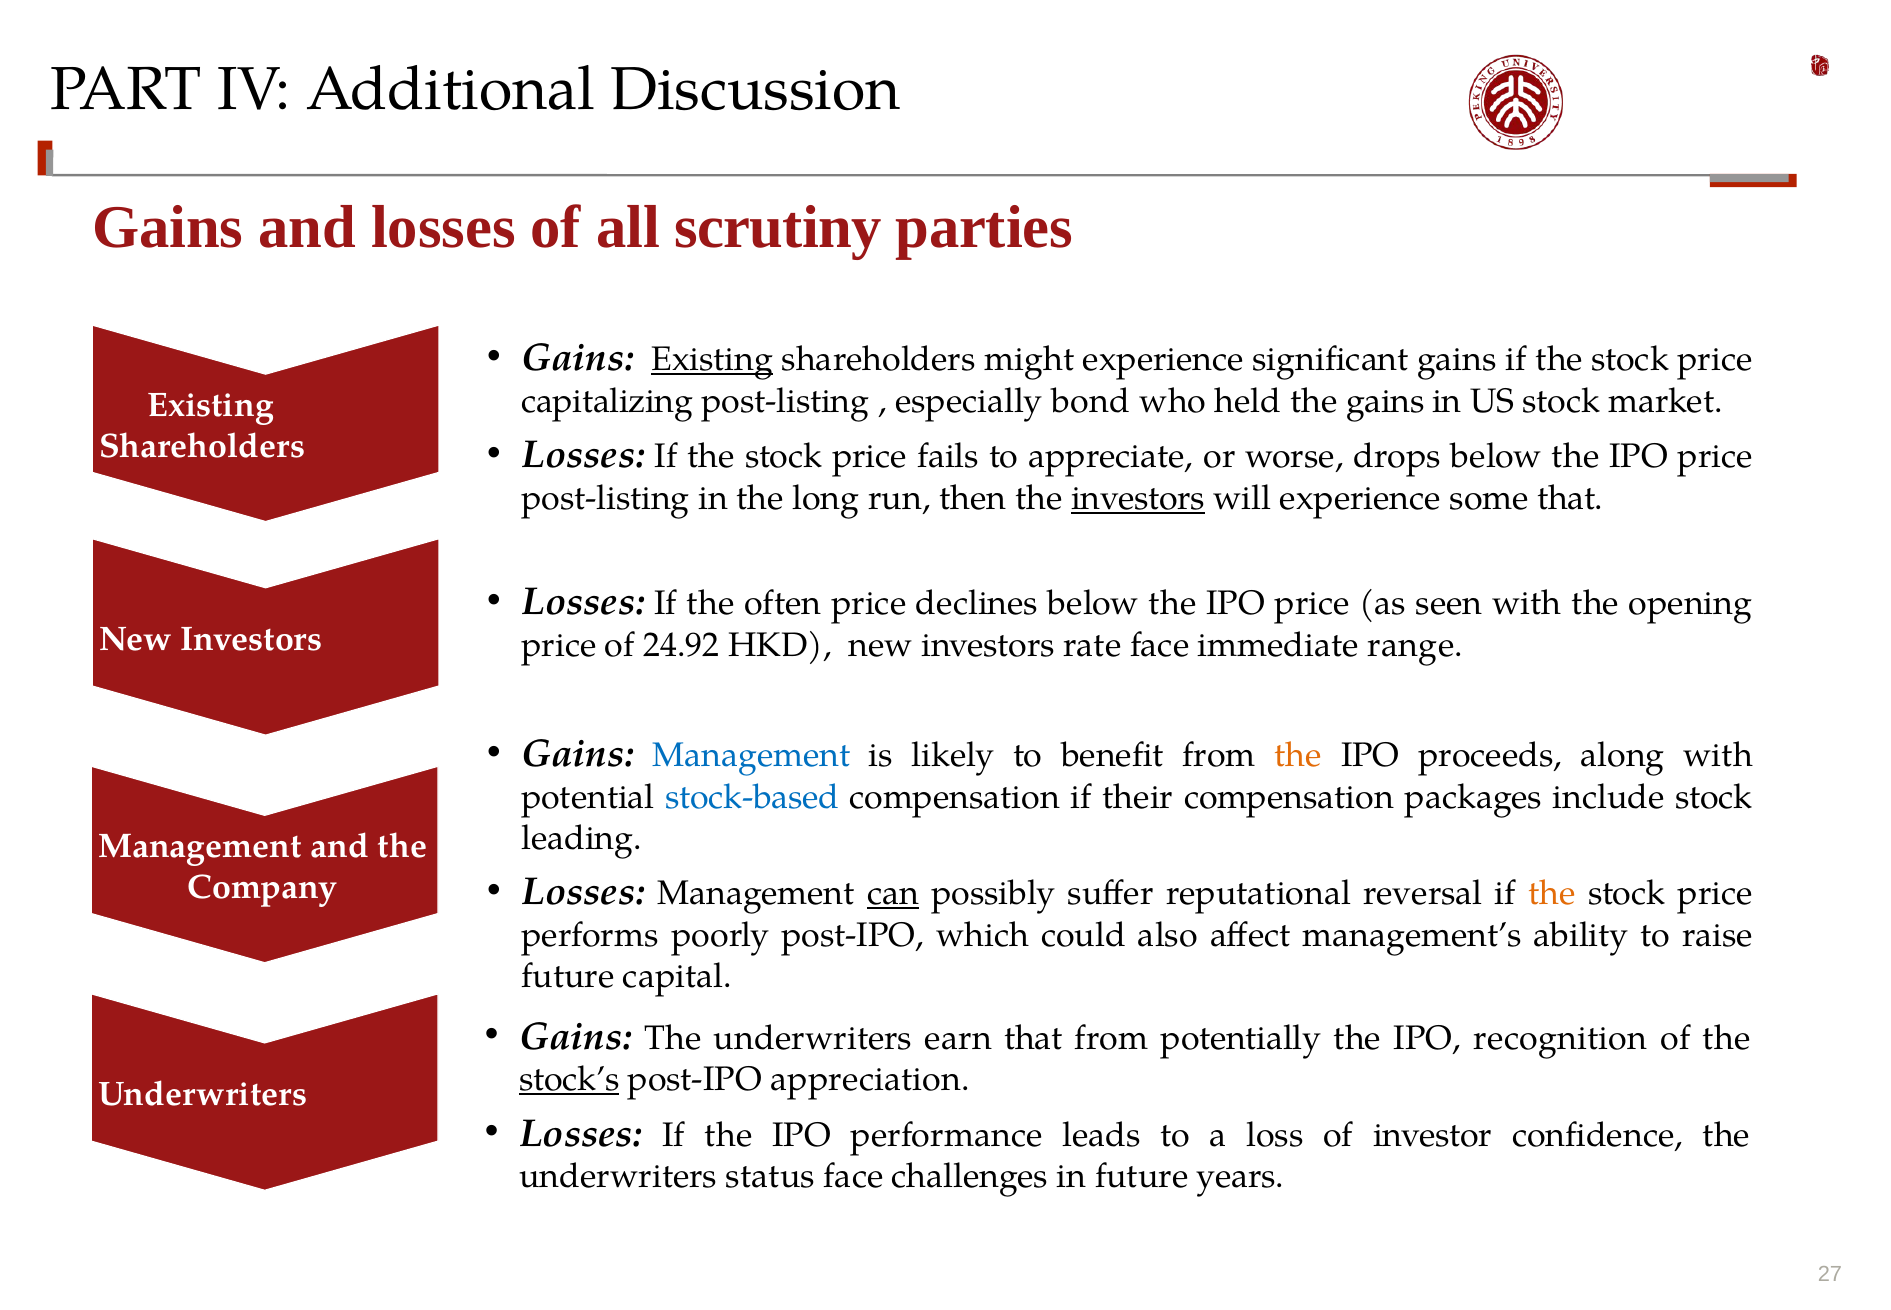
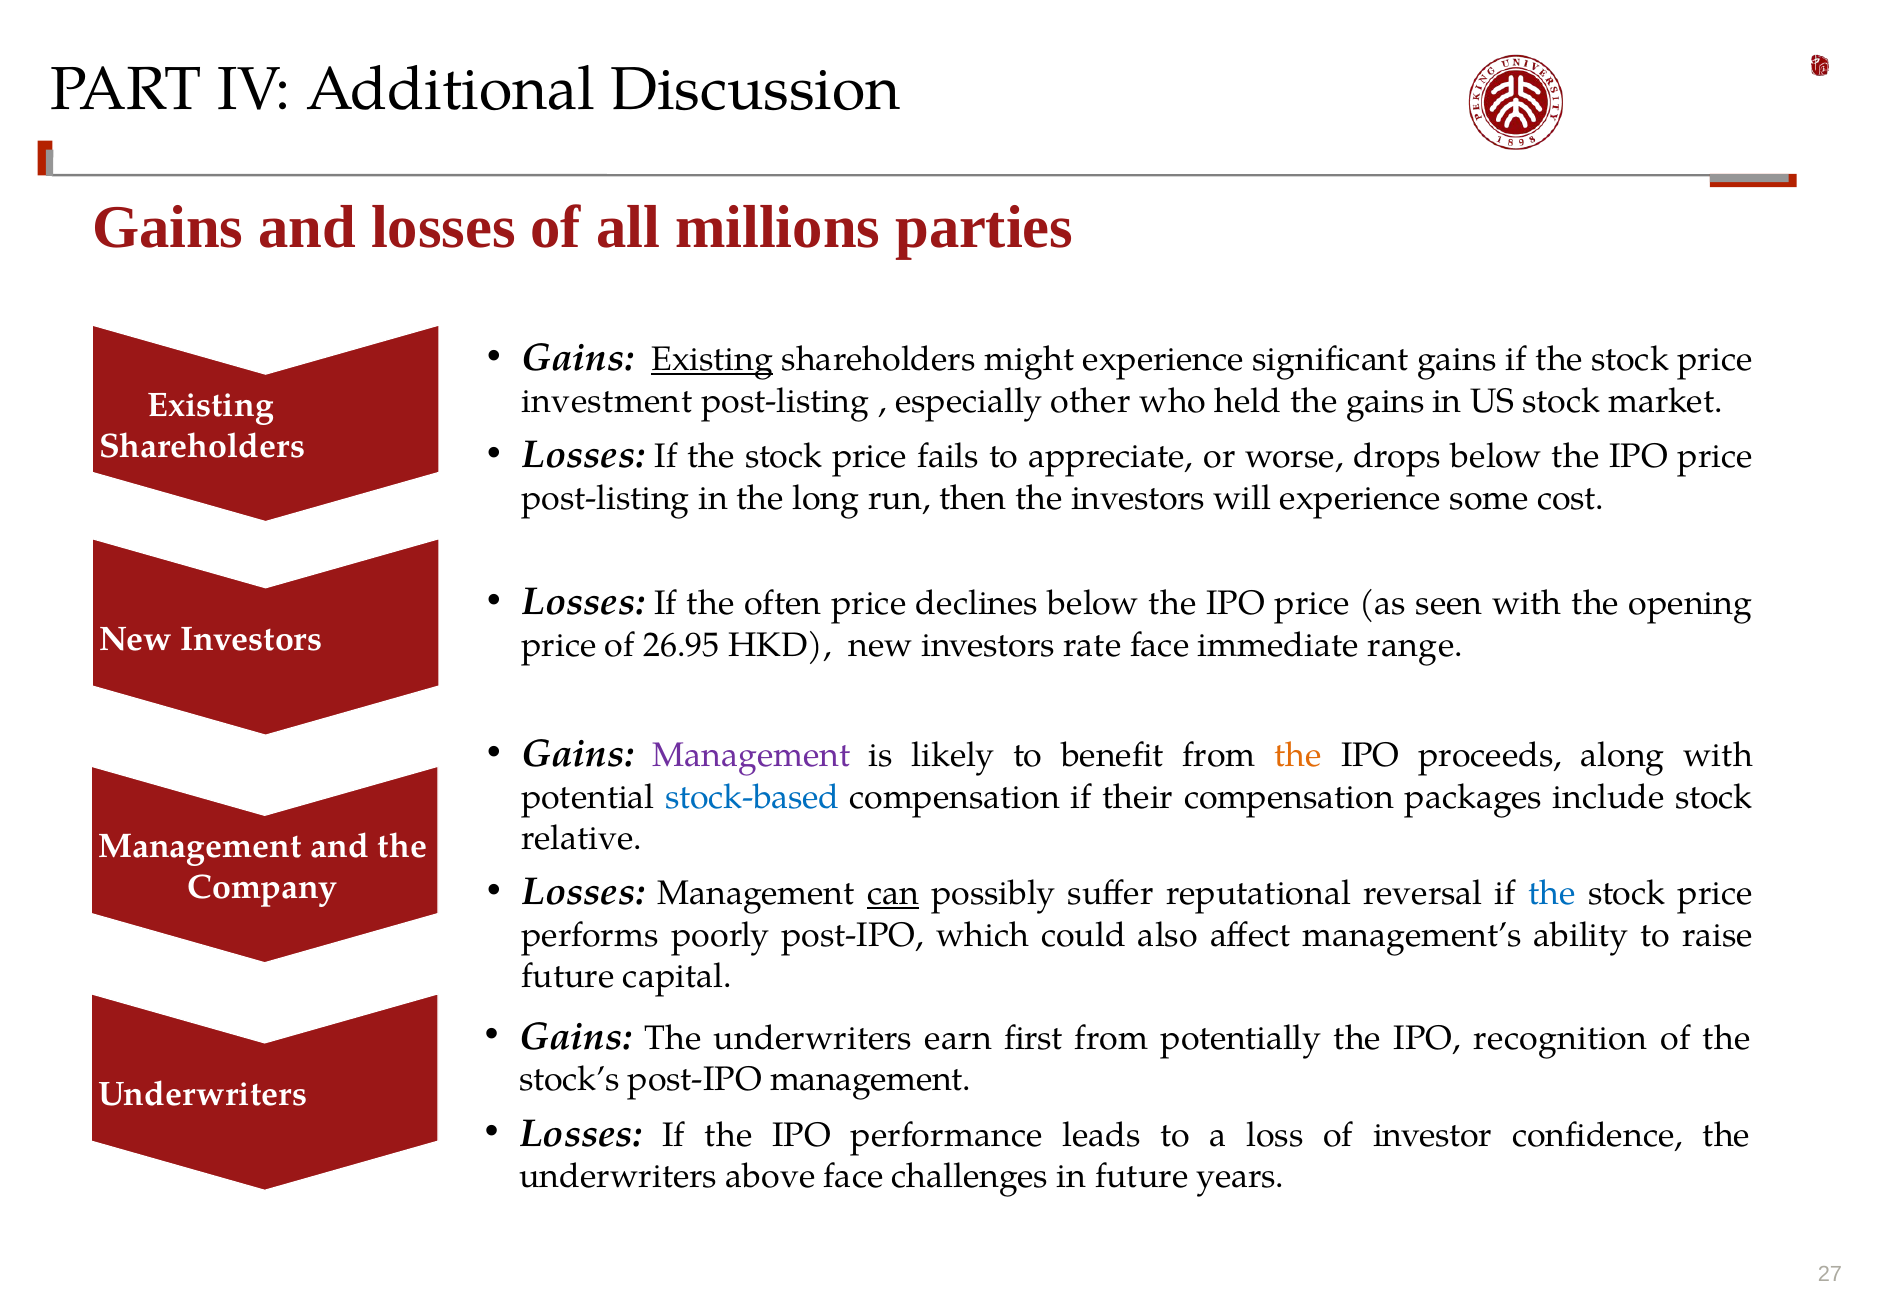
scrutiny: scrutiny -> millions (778, 227)
capitalizing: capitalizing -> investment (607, 401)
bond: bond -> other (1091, 401)
investors underline: present -> none (1138, 498)
some that: that -> cost (1570, 498)
24.92: 24.92 -> 26.95 (682, 645)
Management colour: blue -> purple (752, 755)
leading: leading -> relative (582, 838)
the colour: orange -> blue (1552, 893)
earn that: that -> first (1034, 1038)
stock’s underline: present -> none (569, 1079)
post-IPO appreciation: appreciation -> management (871, 1079)
status: status -> above (771, 1176)
